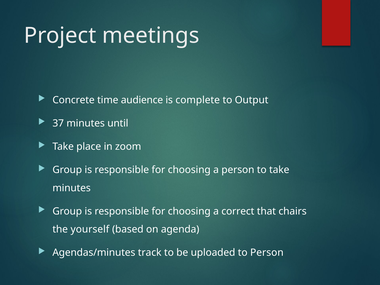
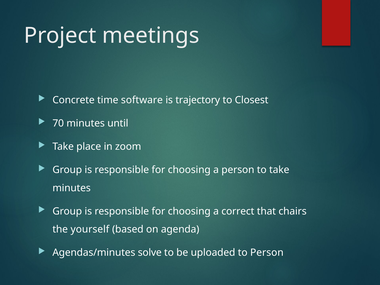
audience: audience -> software (142, 100)
complete: complete -> trajectory (198, 100)
Output: Output -> Closest (252, 100)
37: 37 -> 70 (58, 123)
track: track -> solve (150, 253)
